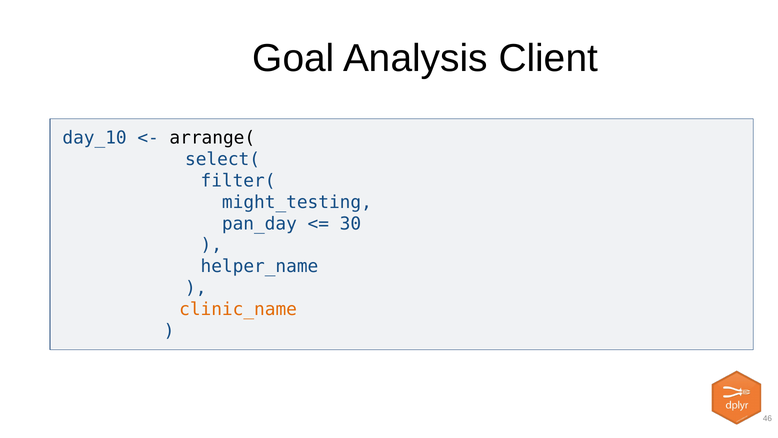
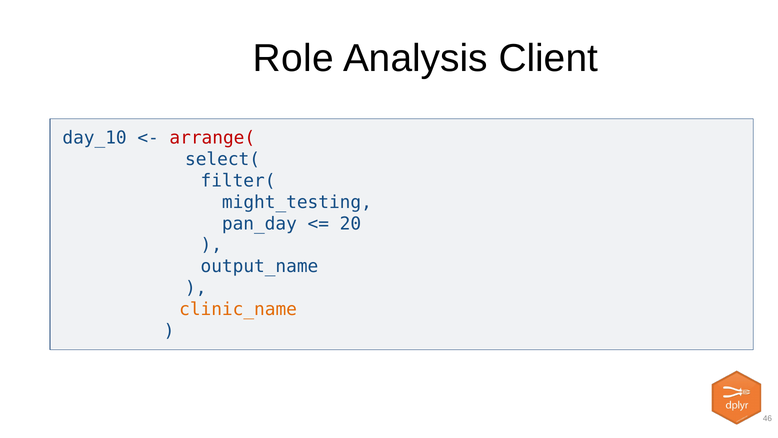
Goal: Goal -> Role (293, 58)
arrange( colour: black -> red (212, 138)
30: 30 -> 20 (350, 223)
helper_name: helper_name -> output_name (259, 266)
